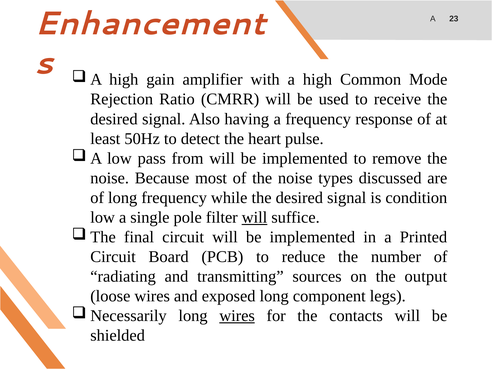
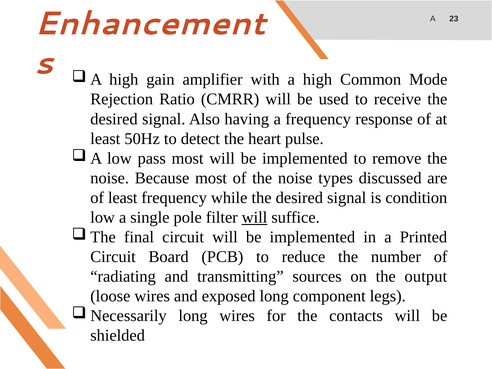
pass from: from -> most (188, 158)
of long: long -> least (123, 198)
wires underline: present -> none (237, 316)
